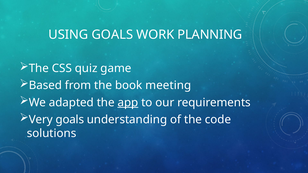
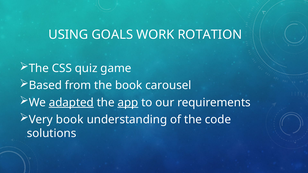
PLANNING: PLANNING -> ROTATION (210, 35)
meeting: meeting -> carousel (168, 86)
adapted underline: none -> present (71, 103)
Very goals: goals -> book (70, 120)
